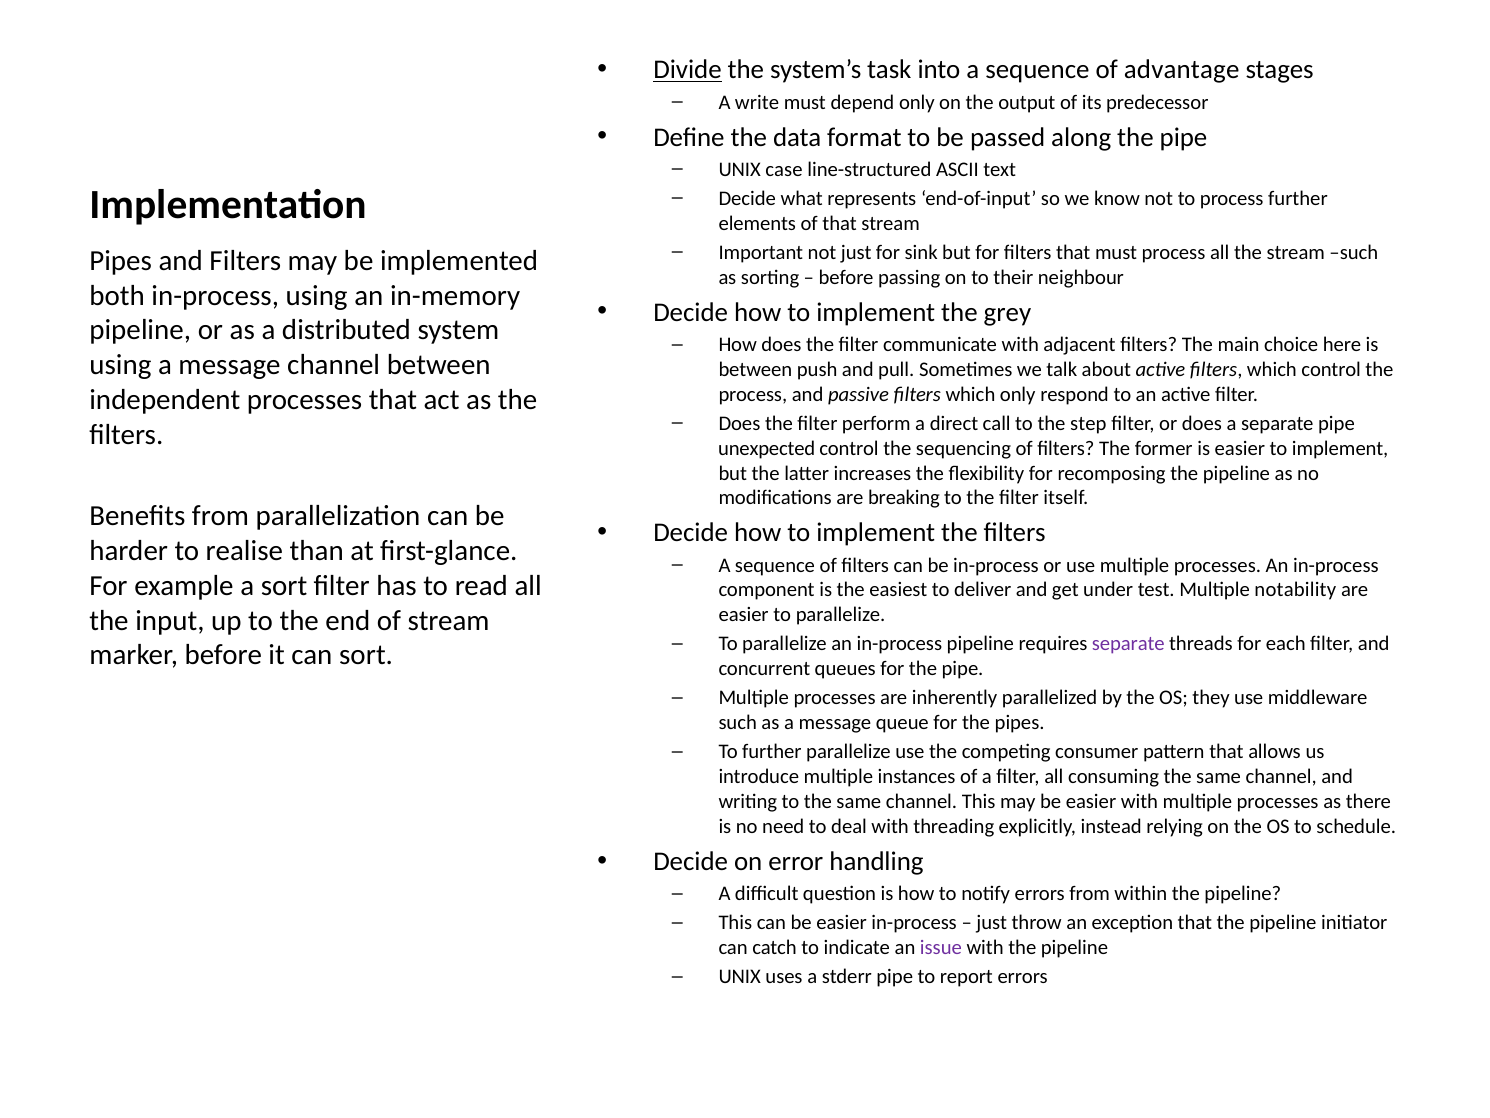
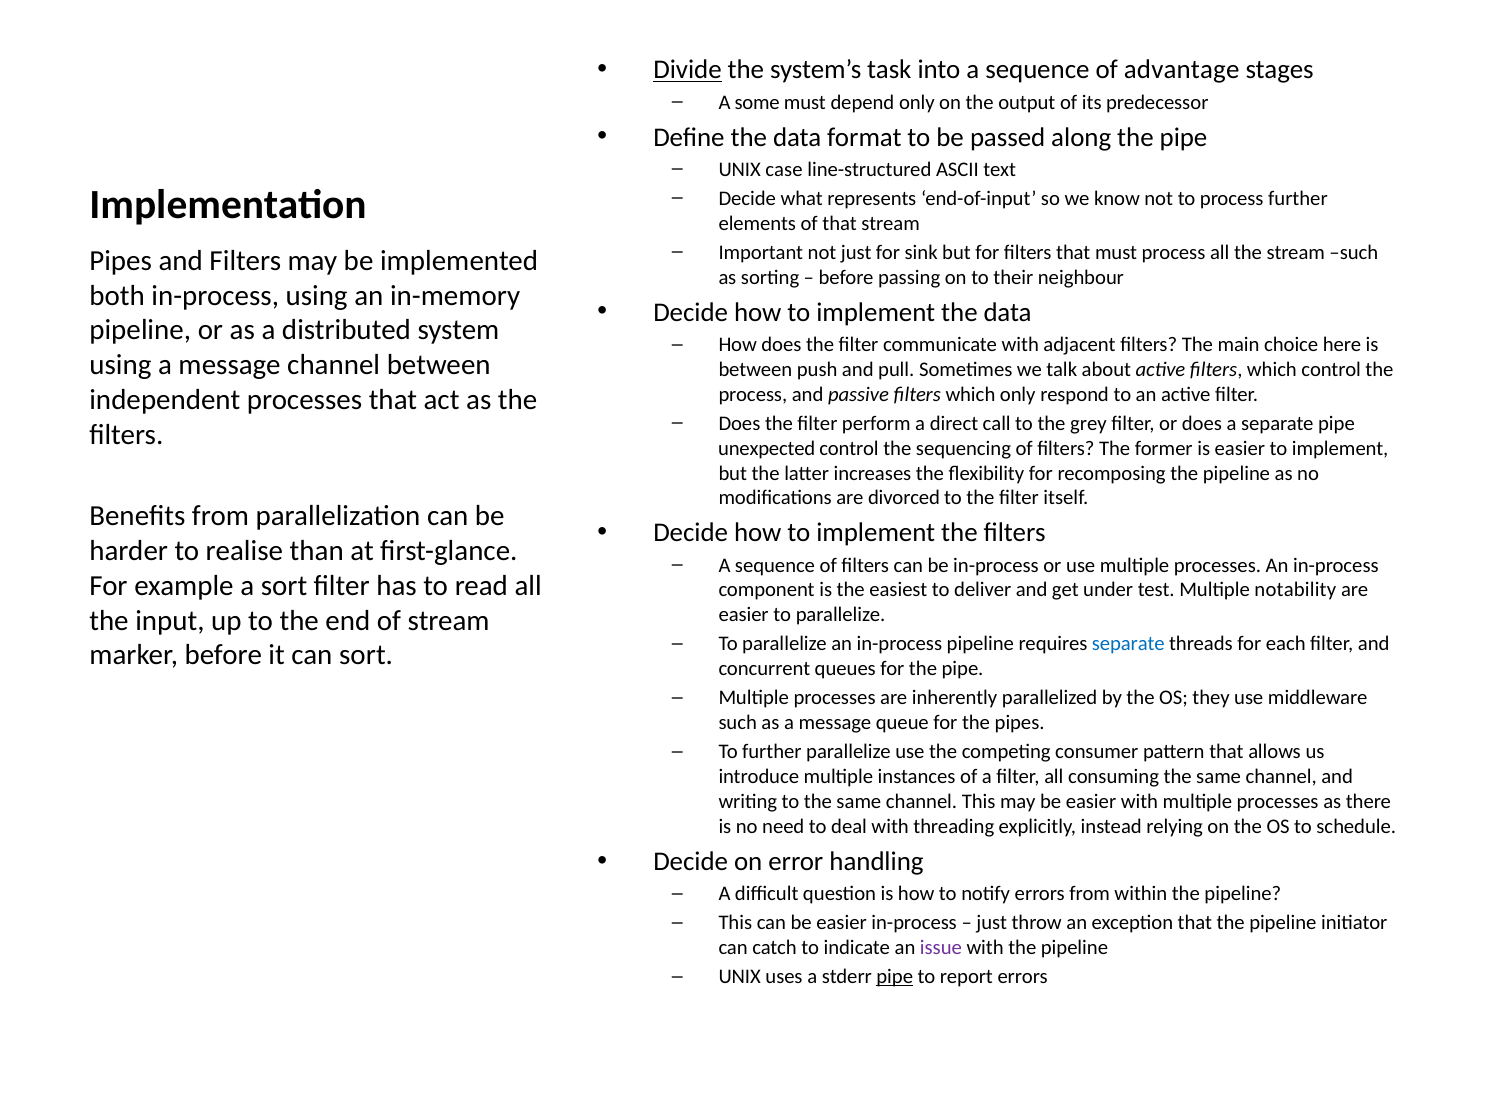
write: write -> some (757, 102)
implement the grey: grey -> data (1008, 312)
step: step -> grey (1088, 423)
breaking: breaking -> divorced (904, 498)
separate colour: purple -> blue (1128, 644)
pipe underline: none -> present (895, 976)
